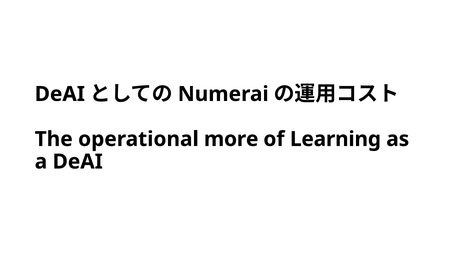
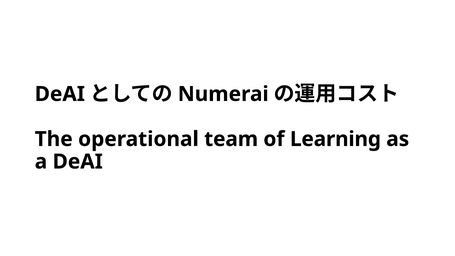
more: more -> team (231, 139)
